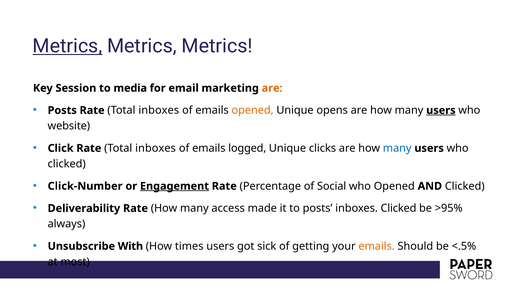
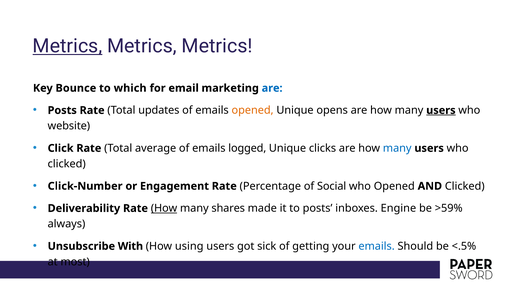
Session: Session -> Bounce (76, 88)
media: media -> which (130, 88)
are colour: orange -> blue (272, 88)
inboxes: inboxes -> updates (159, 110)
Click Rate Total inboxes: inboxes -> average (156, 148)
Engagement underline: present -> none (174, 186)
How underline: none -> present (164, 208)
access: access -> shares (228, 208)
inboxes Clicked: Clicked -> Engine (398, 208)
>95%: >95% -> >59% (449, 208)
times: times -> using (189, 246)
emails colour: orange -> blue (377, 246)
